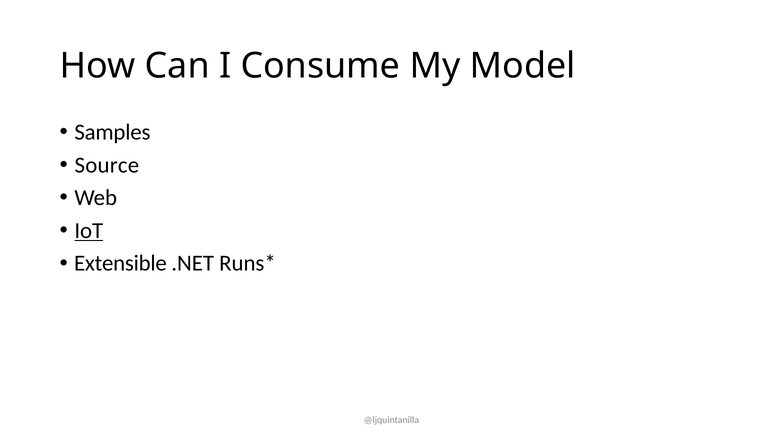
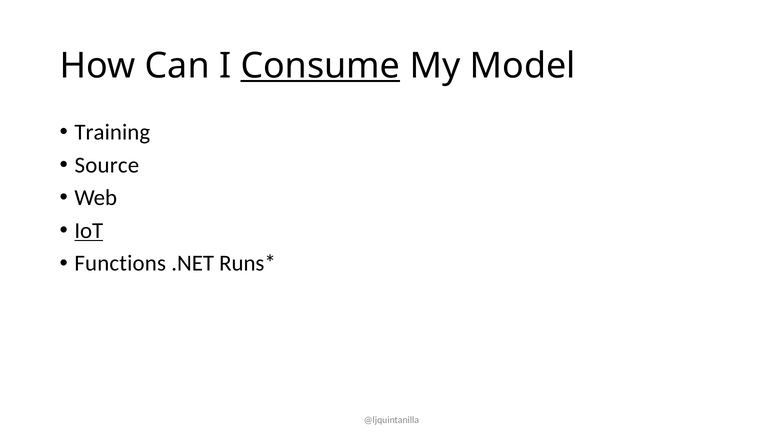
Consume underline: none -> present (320, 66)
Samples: Samples -> Training (112, 132)
Extensible: Extensible -> Functions (120, 264)
